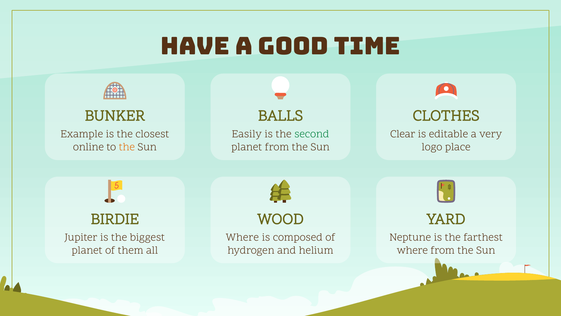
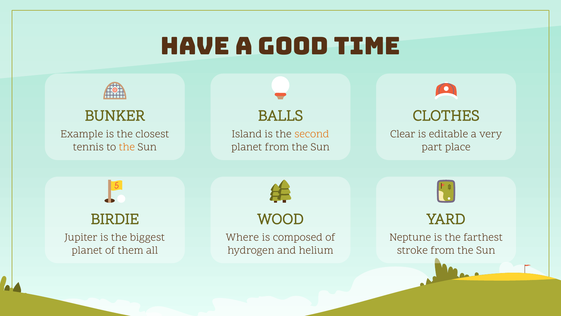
Easily: Easily -> Island (247, 134)
second colour: green -> orange (312, 134)
online: online -> tennis (88, 147)
logo: logo -> part (432, 147)
where: where -> stroke (412, 250)
